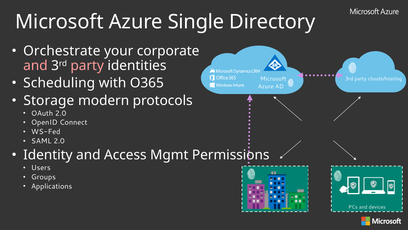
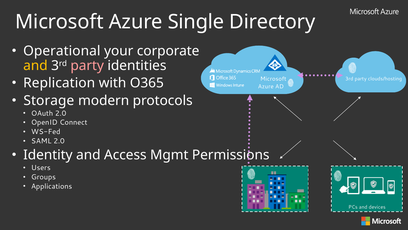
Orchestrate: Orchestrate -> Operational (62, 51)
and colour: pink -> yellow (35, 66)
Scheduling: Scheduling -> Replication (59, 83)
